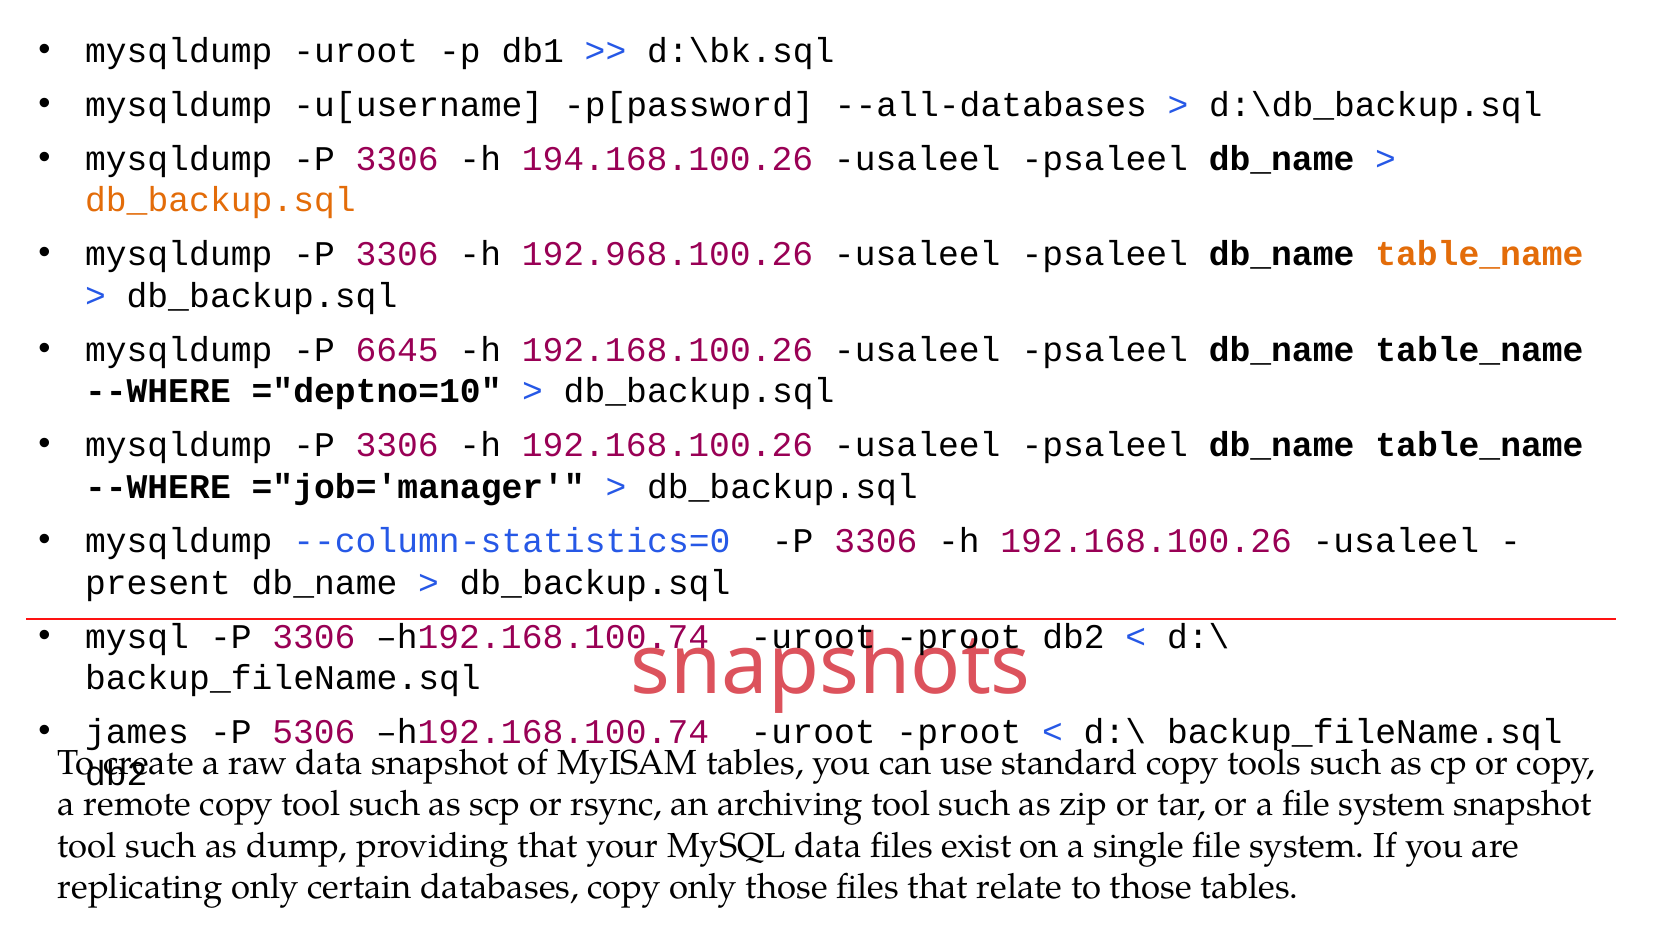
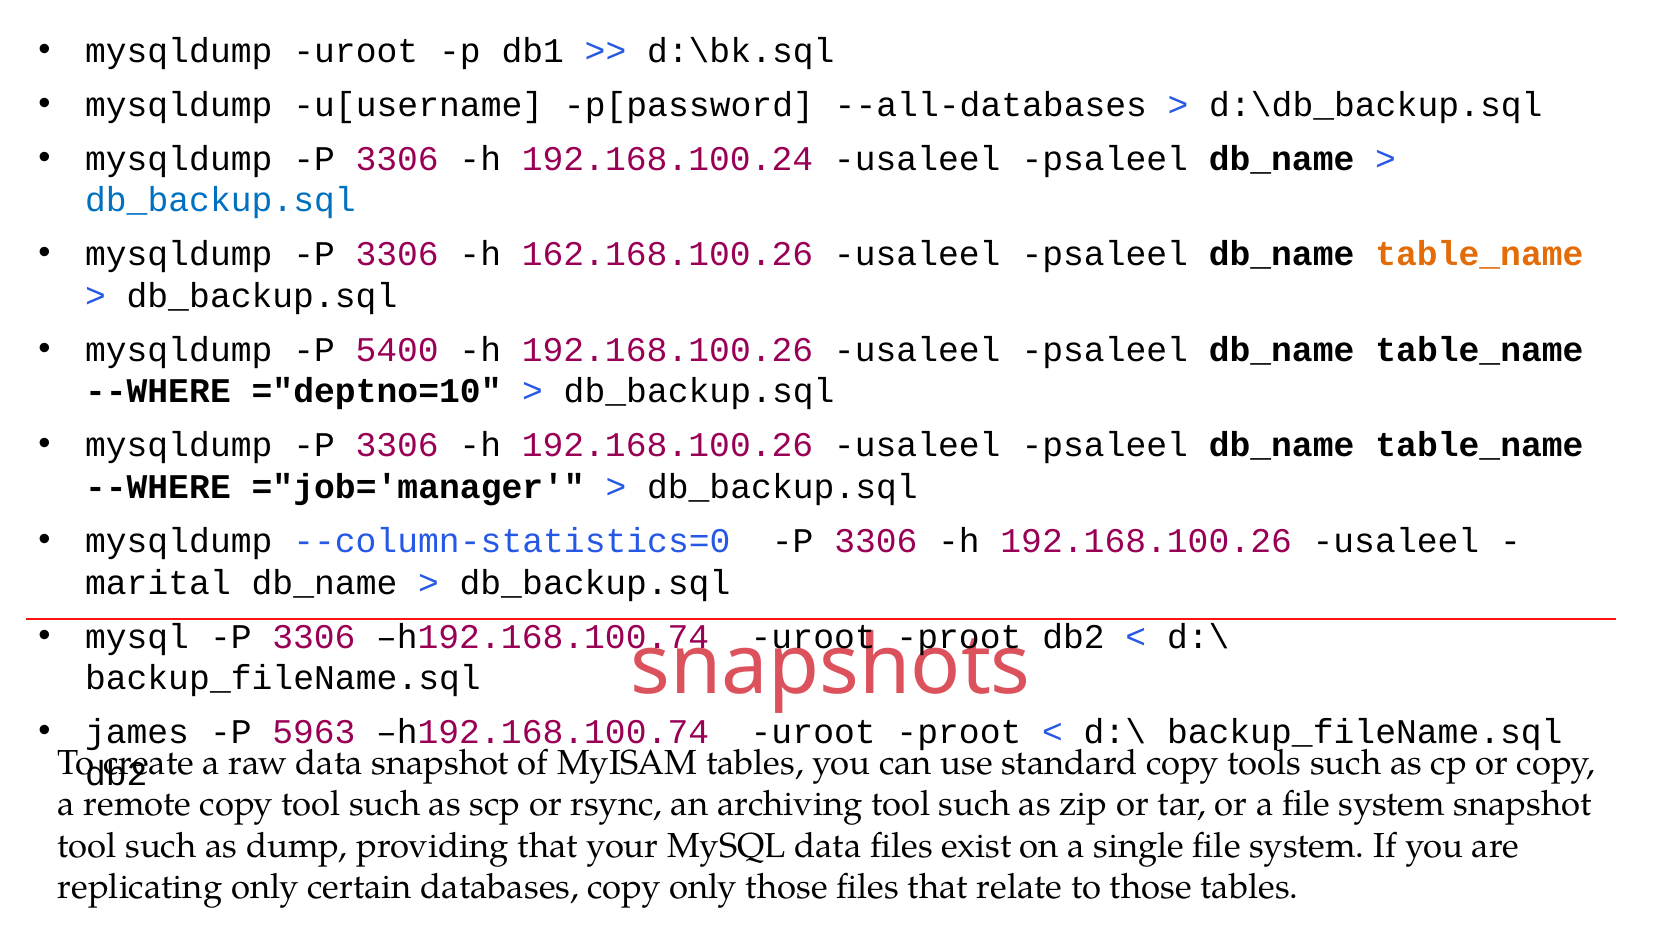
194.168.100.26: 194.168.100.26 -> 192.168.100.24 (667, 159)
db_backup.sql colour: orange -> blue (220, 200)
192.968.100.26: 192.968.100.26 -> 162.168.100.26 (667, 254)
6645: 6645 -> 5400 (397, 350)
present: present -> marital (158, 583)
5306: 5306 -> 5963 (314, 732)
